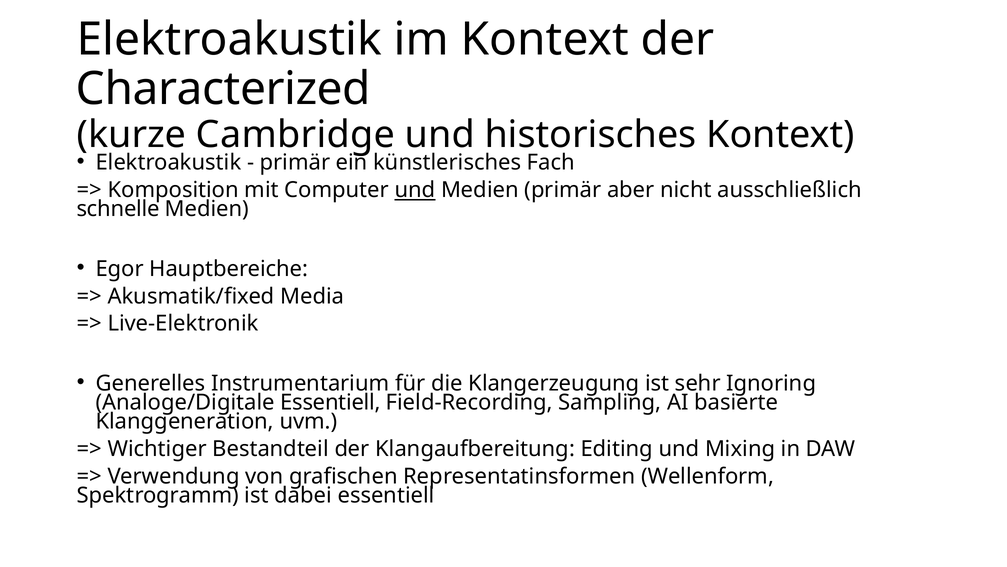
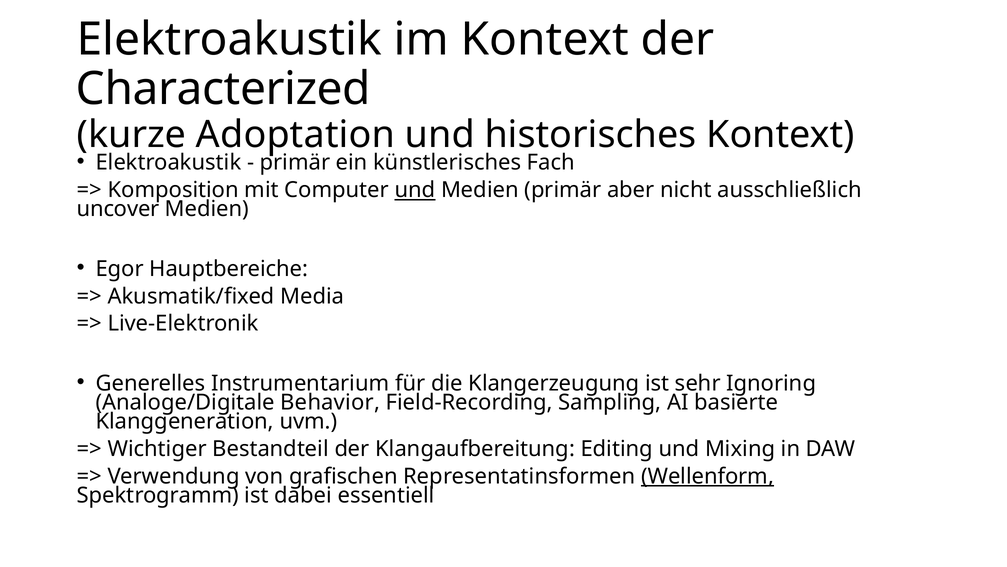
Cambridge: Cambridge -> Adoptation (296, 134)
schnelle: schnelle -> uncover (118, 209)
Analoge/Digitale Essentiell: Essentiell -> Behavior (330, 402)
Wellenform underline: none -> present (707, 476)
